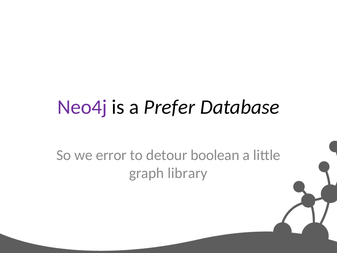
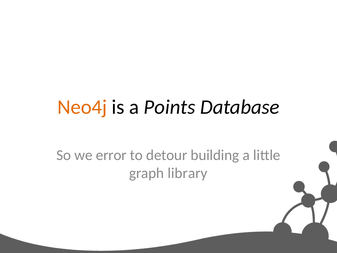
Neo4j colour: purple -> orange (82, 107)
Prefer: Prefer -> Points (170, 107)
boolean: boolean -> building (215, 155)
